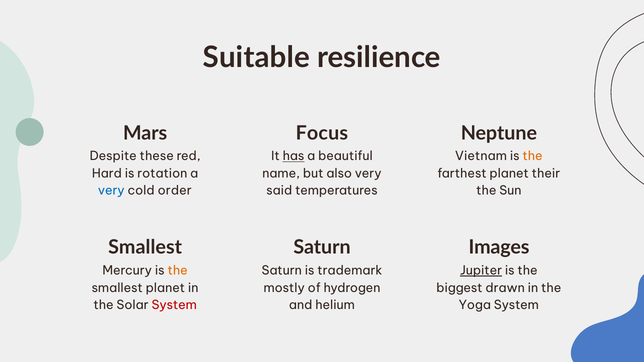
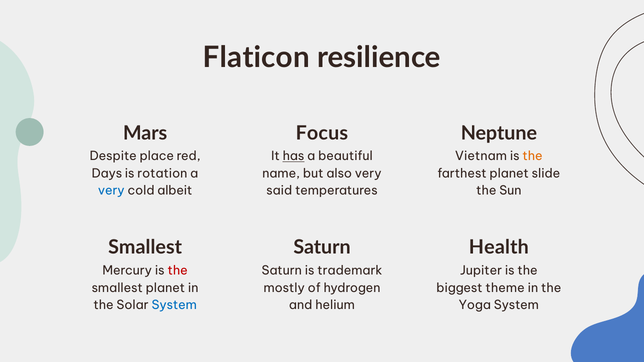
Suitable: Suitable -> Flaticon (256, 58)
these: these -> place (157, 156)
Hard: Hard -> Days (107, 174)
their: their -> slide (546, 174)
order: order -> albeit (175, 191)
Images: Images -> Health (499, 248)
the colour: orange -> red (178, 271)
Jupiter underline: present -> none (481, 271)
drawn: drawn -> theme (505, 288)
System colour: red -> blue (174, 305)
